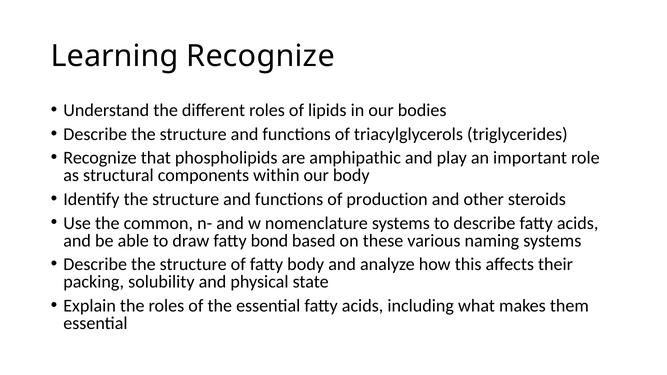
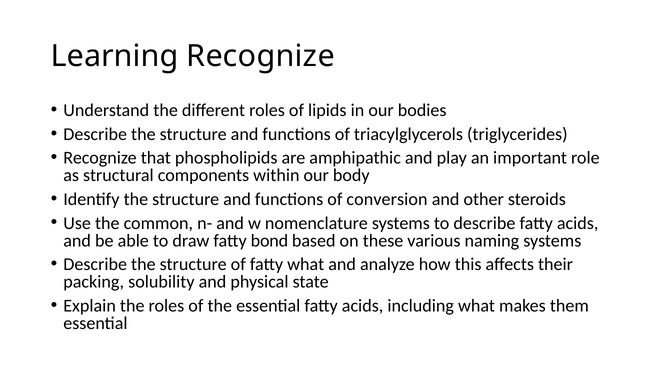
production: production -> conversion (387, 199)
fatty body: body -> what (306, 265)
